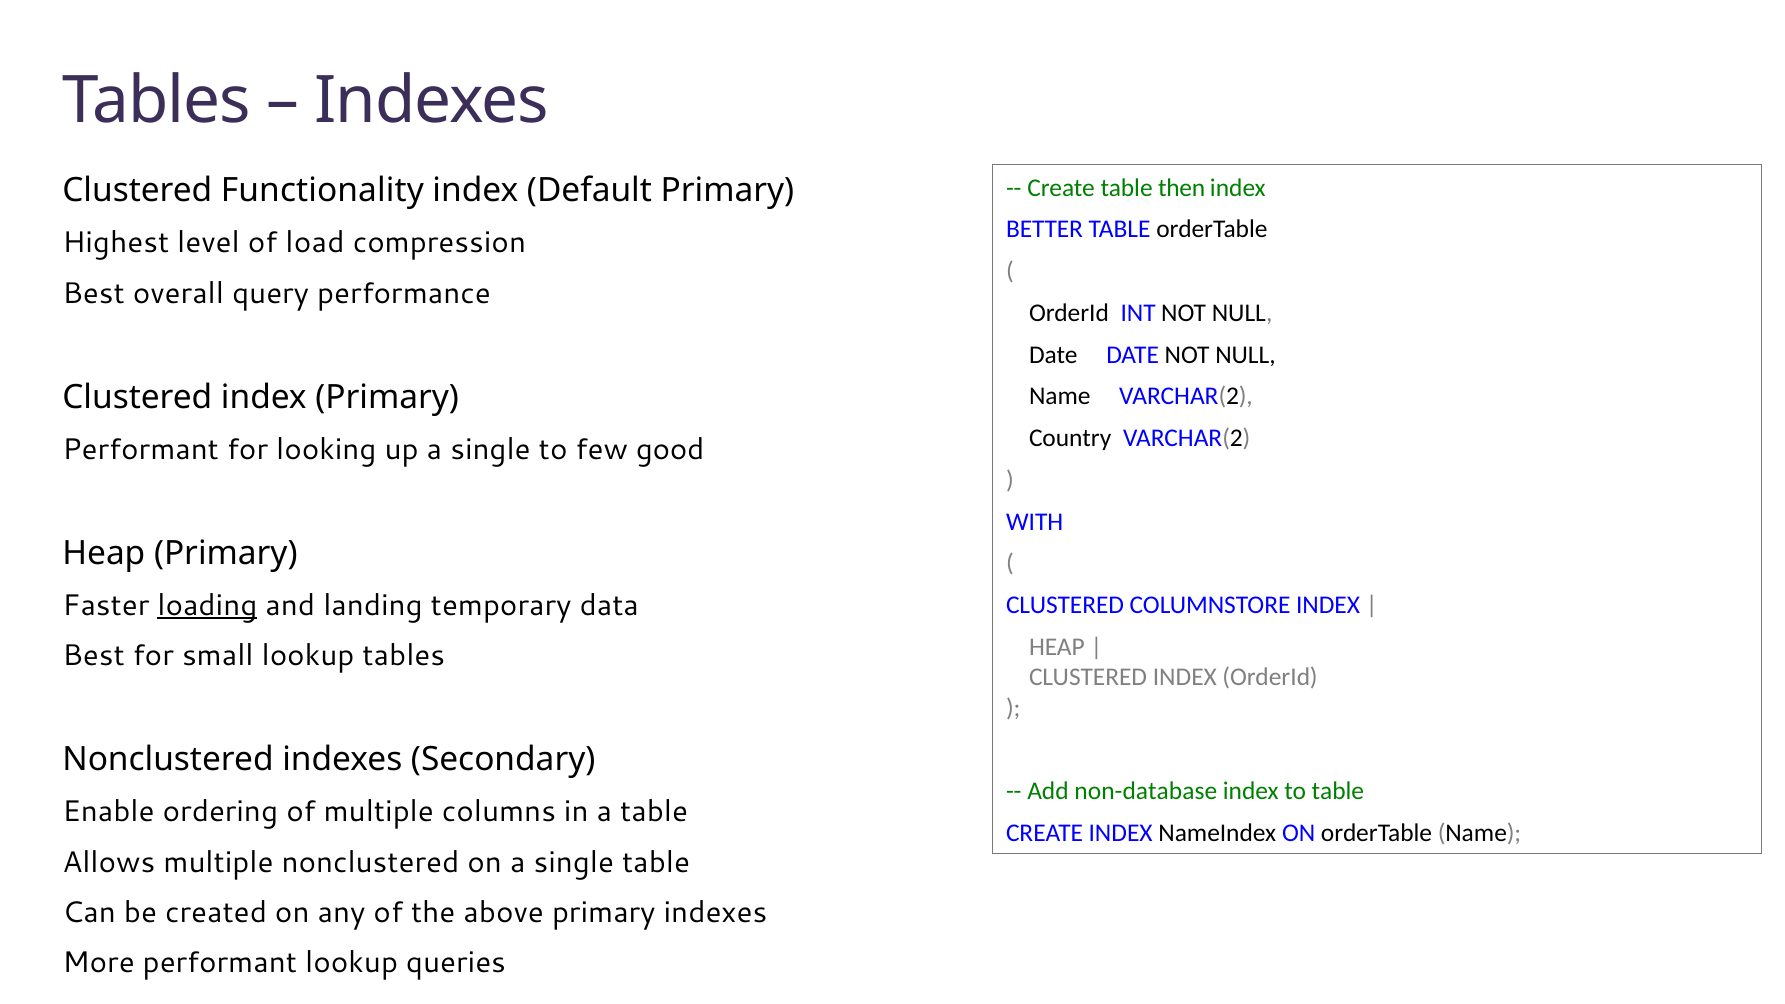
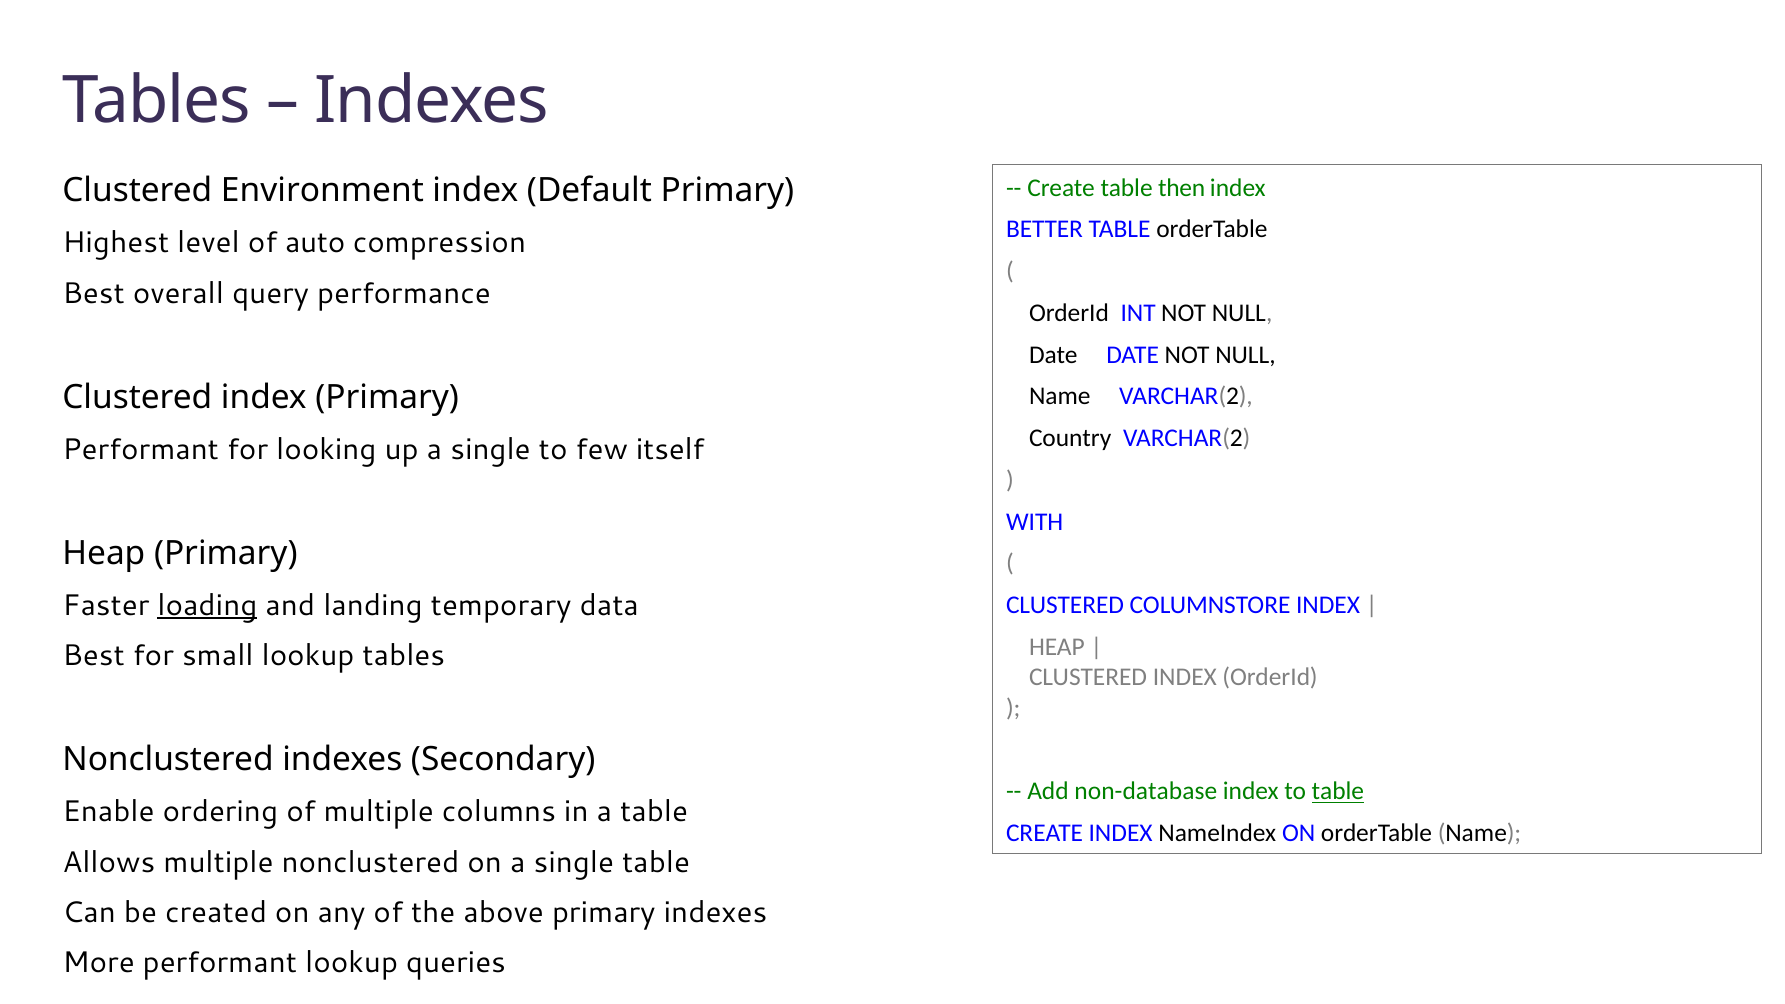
Functionality: Functionality -> Environment (322, 191)
load: load -> auto (315, 243)
good: good -> itself (670, 449)
table underline: none -> present (1338, 792)
